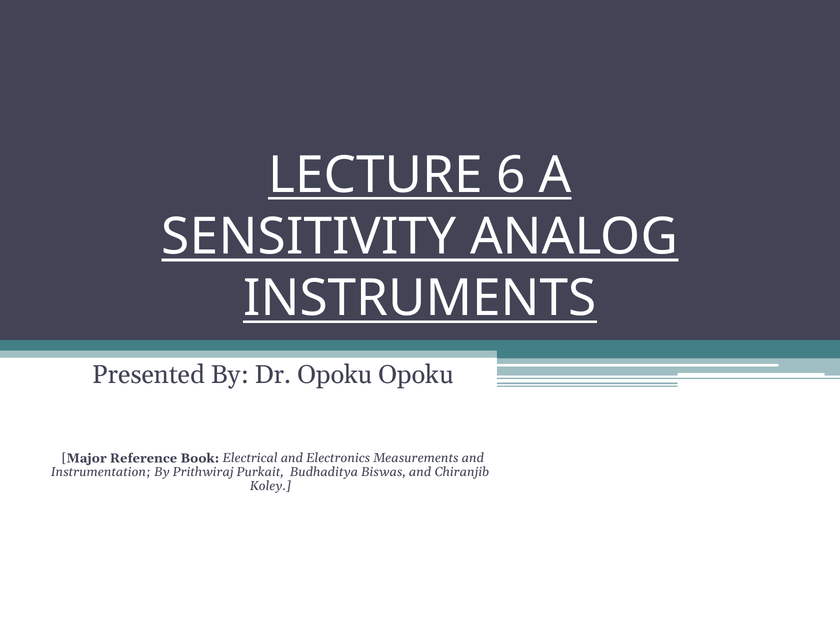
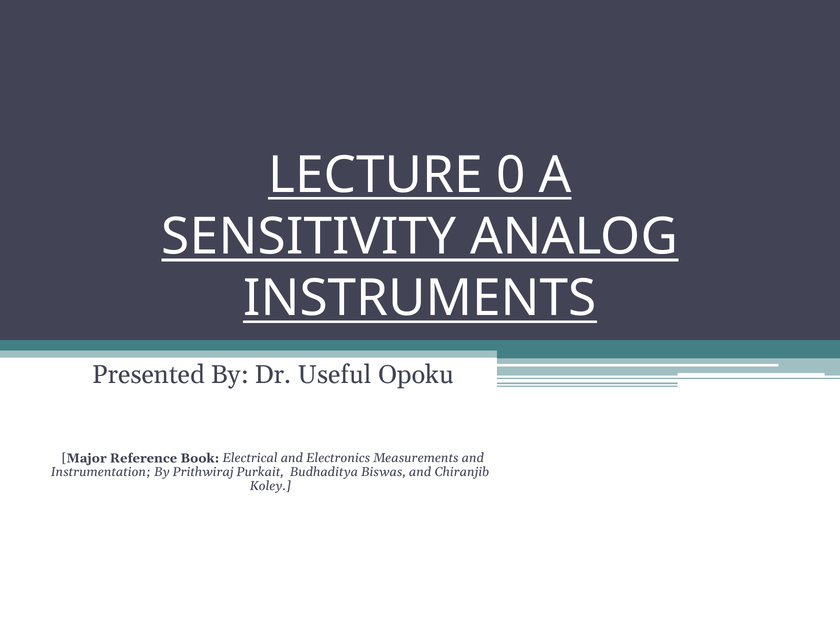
6: 6 -> 0 (511, 175)
Dr Opoku: Opoku -> Useful (335, 375)
